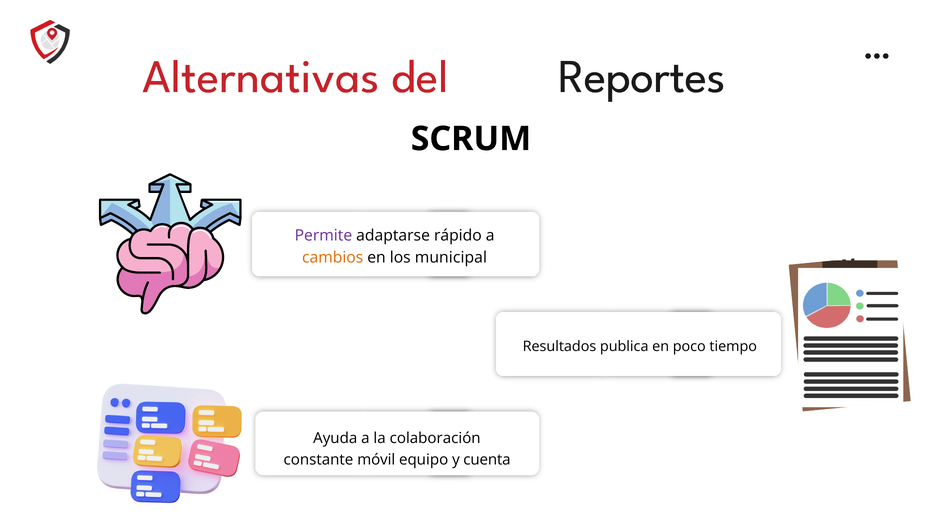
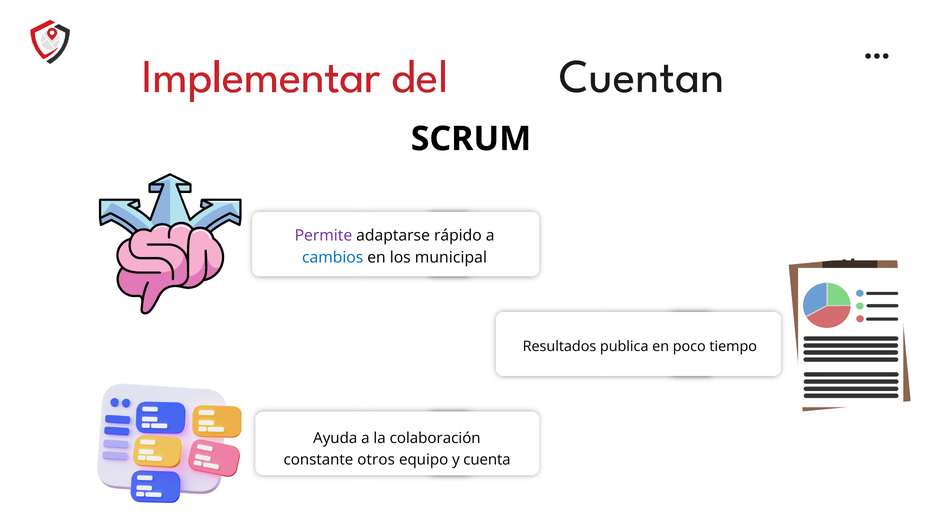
Alternativas: Alternativas -> Implementar (261, 77)
Reportes: Reportes -> Cuentan (641, 76)
cambios colour: orange -> blue (333, 258)
móvil: móvil -> otros (376, 459)
